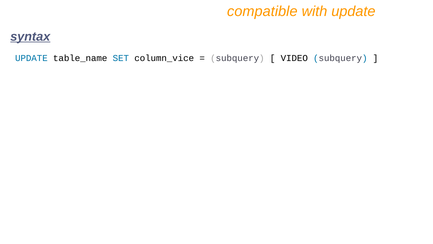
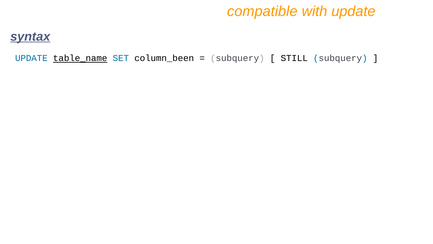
table_name underline: none -> present (80, 58)
column_vice: column_vice -> column_been (164, 58)
VIDEO: VIDEO -> STILL (294, 58)
